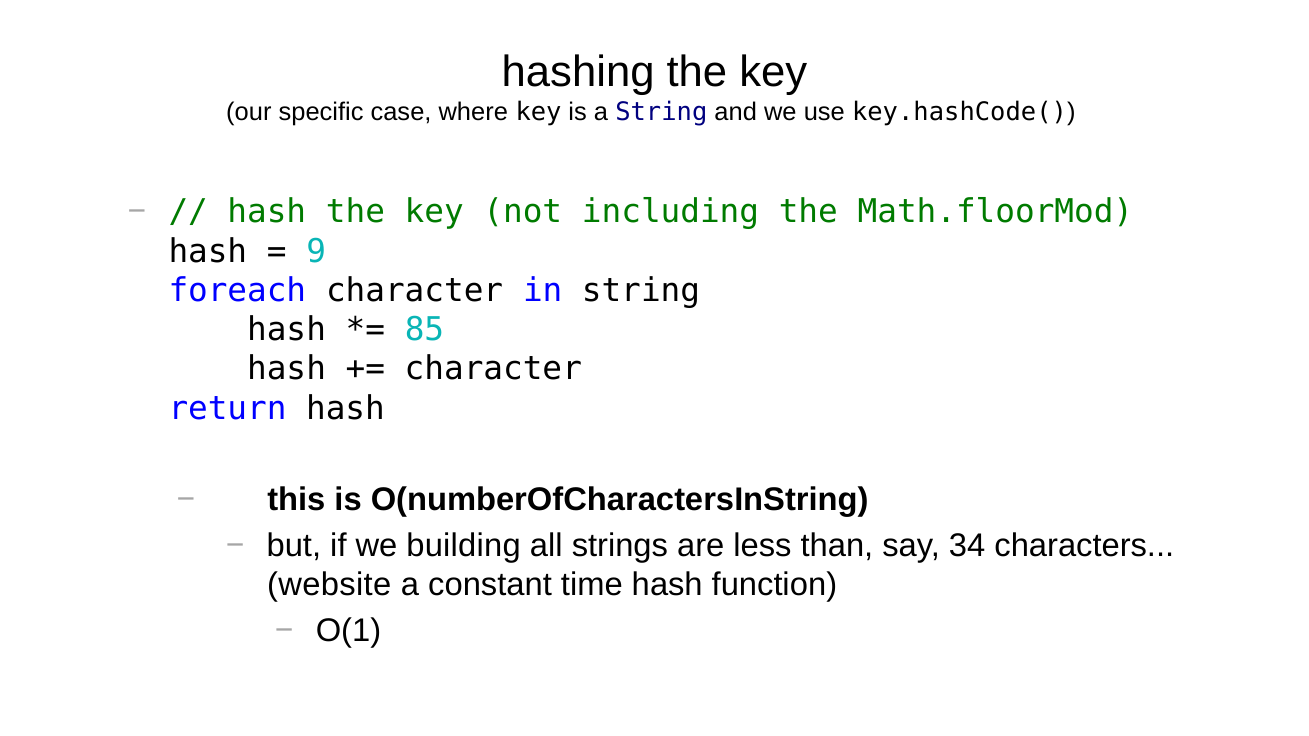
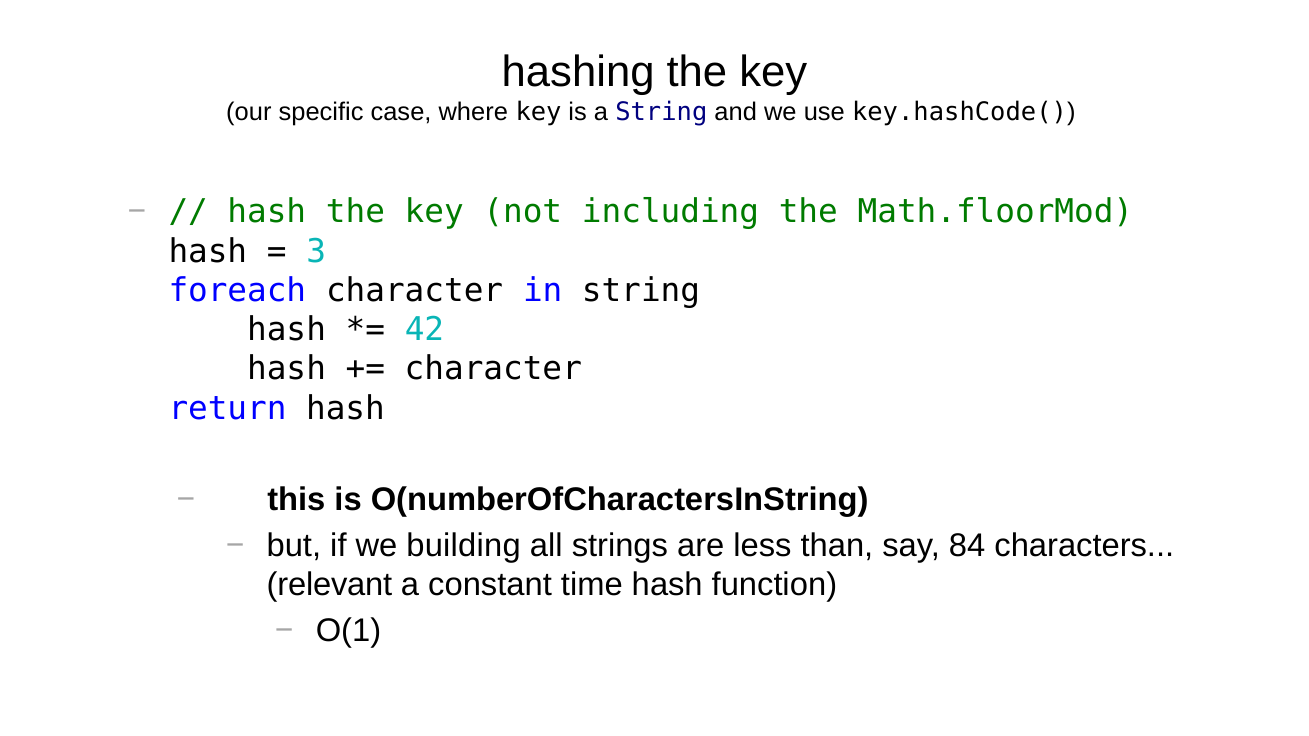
9: 9 -> 3 (316, 251)
85: 85 -> 42 (424, 330)
34: 34 -> 84 (967, 546)
website: website -> relevant (329, 585)
